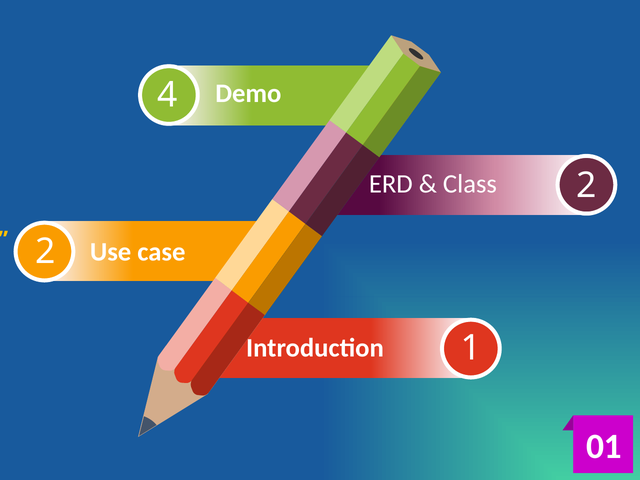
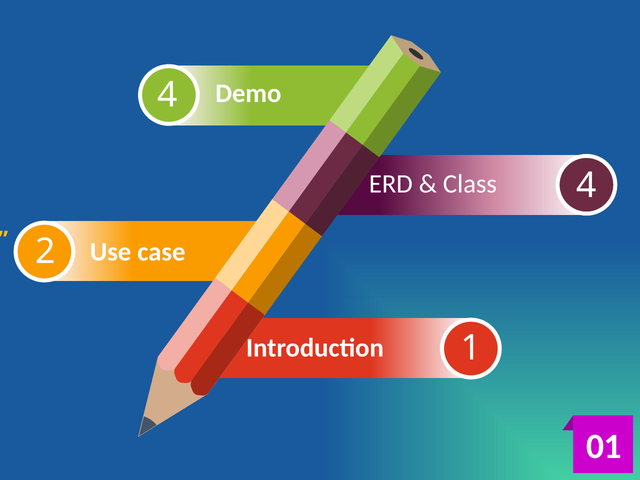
Class 2: 2 -> 4 (586, 185)
